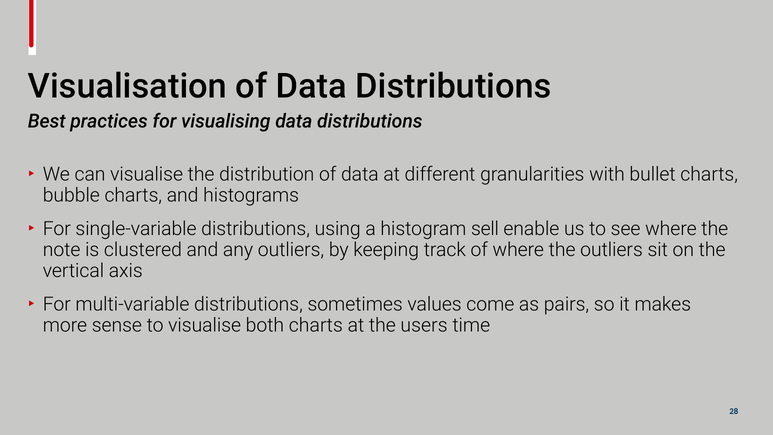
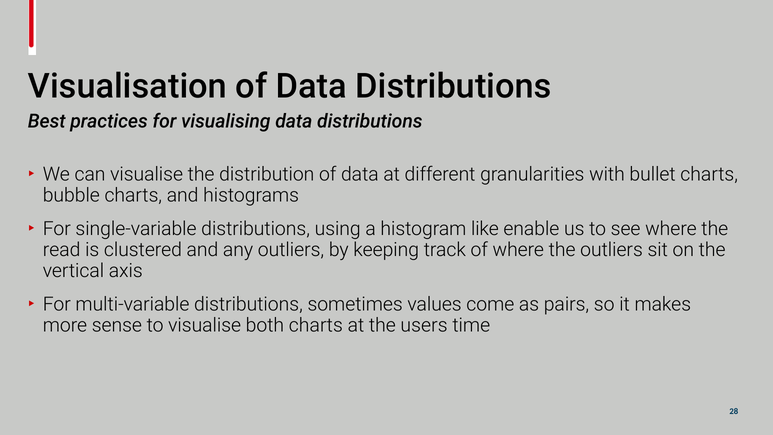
sell: sell -> like (485, 229)
note: note -> read (62, 250)
